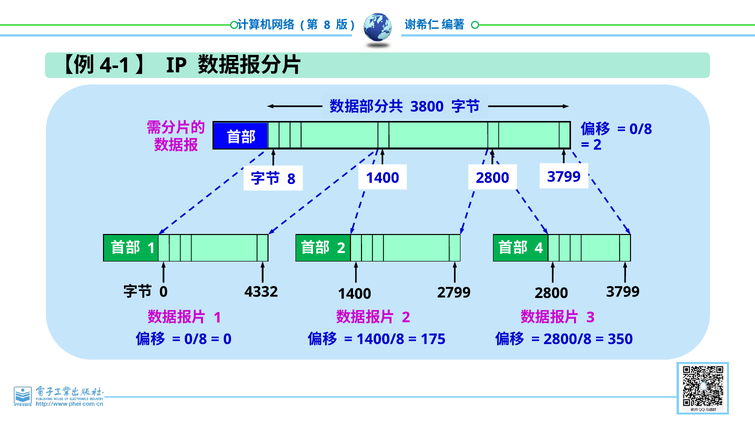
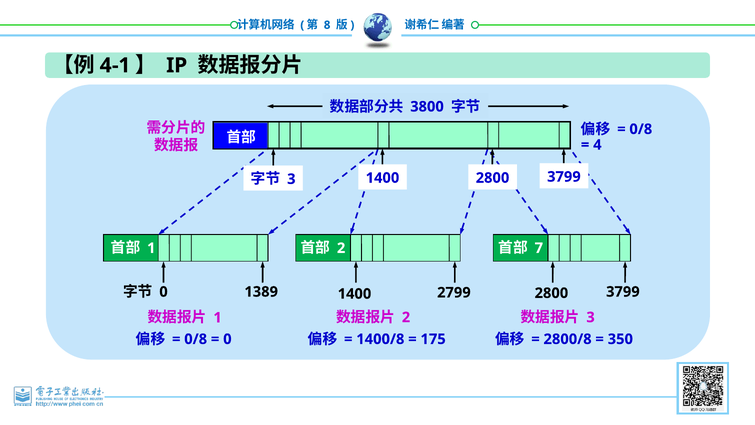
2: 2 -> 4 (597, 145)
8: 8 -> 3 (291, 179)
4: 4 -> 7 (539, 248)
4332: 4332 -> 1389 (261, 292)
